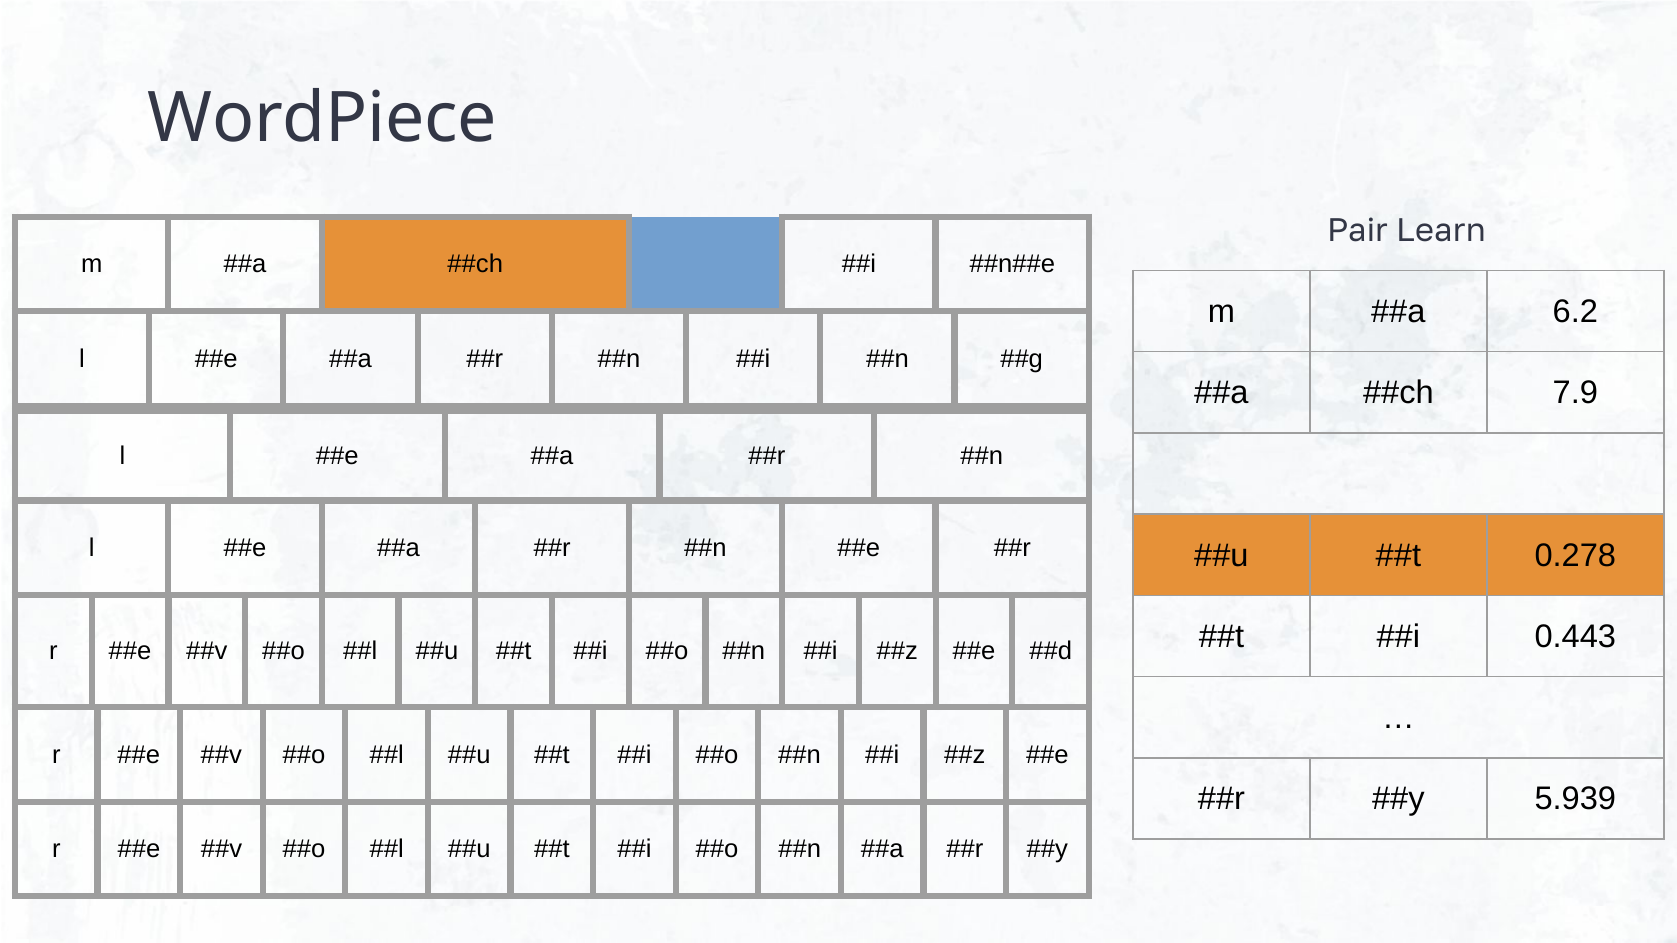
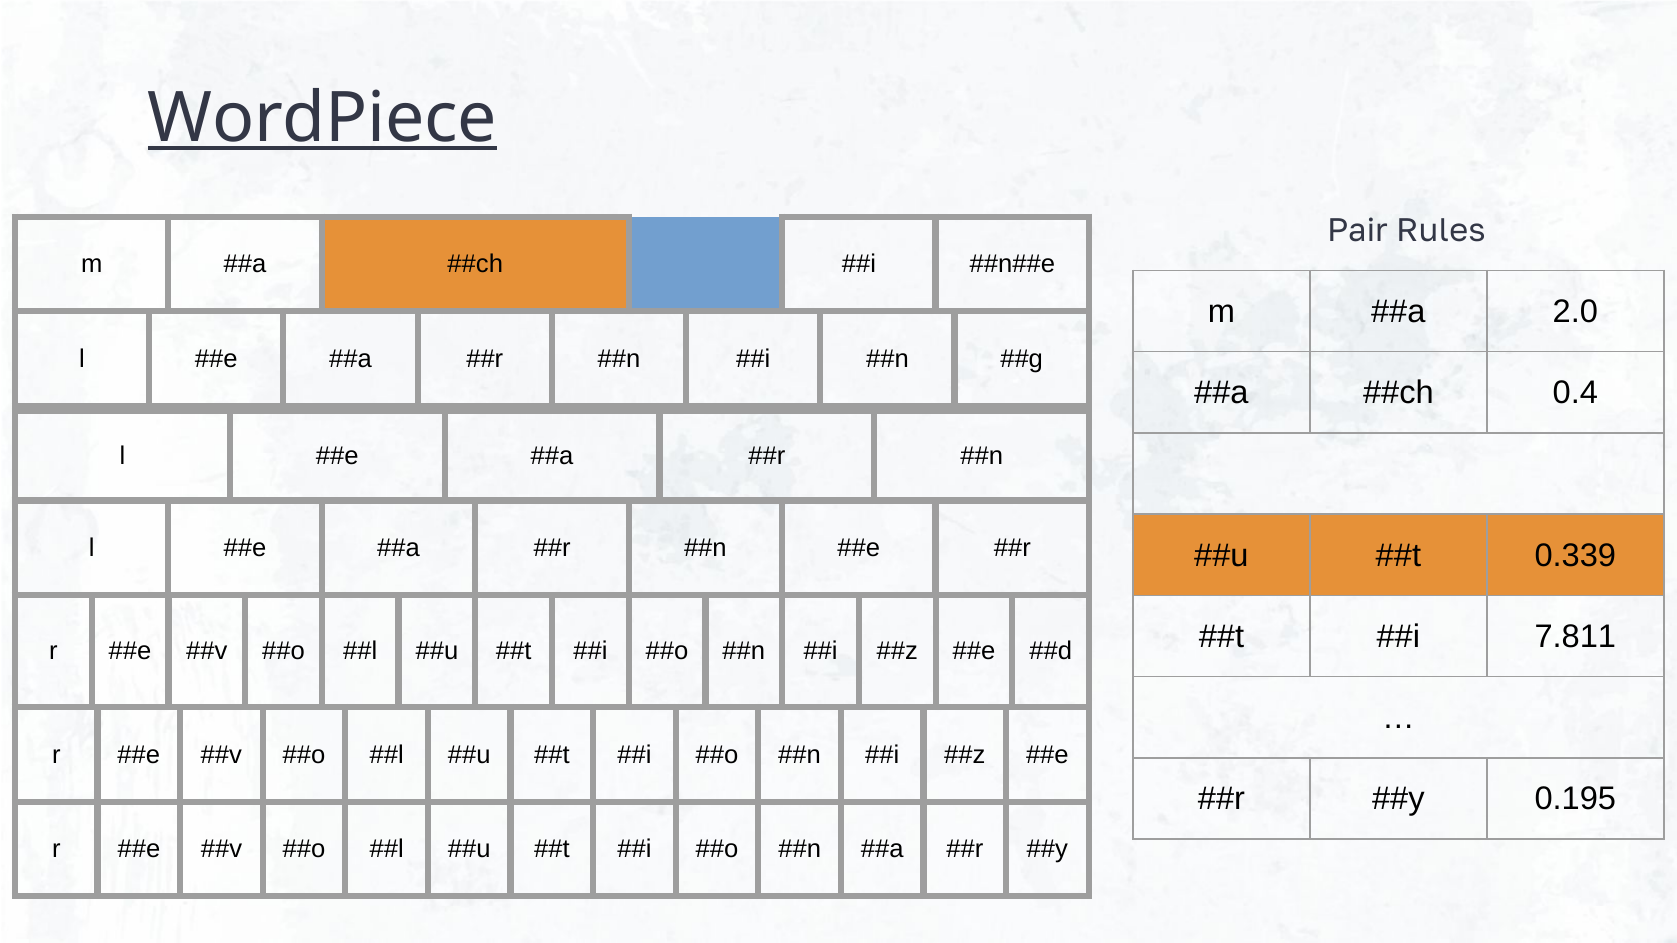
WordPiece underline: none -> present (322, 118)
Learn: Learn -> Rules (1441, 231)
6.2: 6.2 -> 2.0 (1575, 312)
7.9: 7.9 -> 0.4 (1575, 393)
0.278: 0.278 -> 0.339 (1575, 555)
0.443: 0.443 -> 7.811 (1575, 637)
5.939: 5.939 -> 0.195 (1575, 799)
